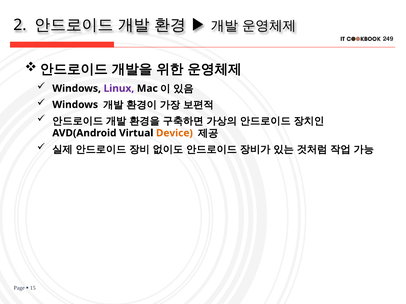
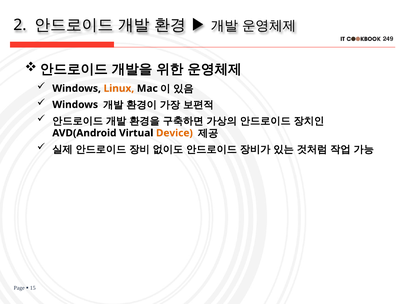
Linux colour: purple -> orange (119, 89)
